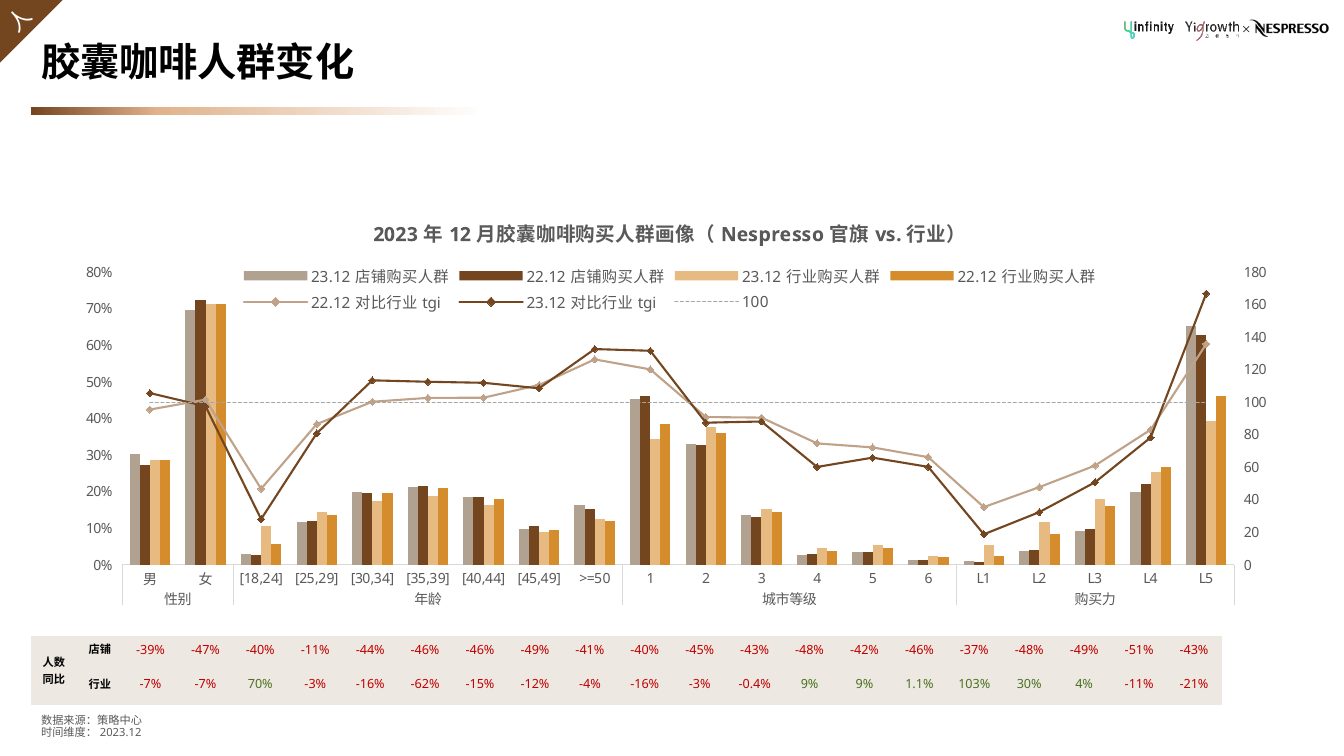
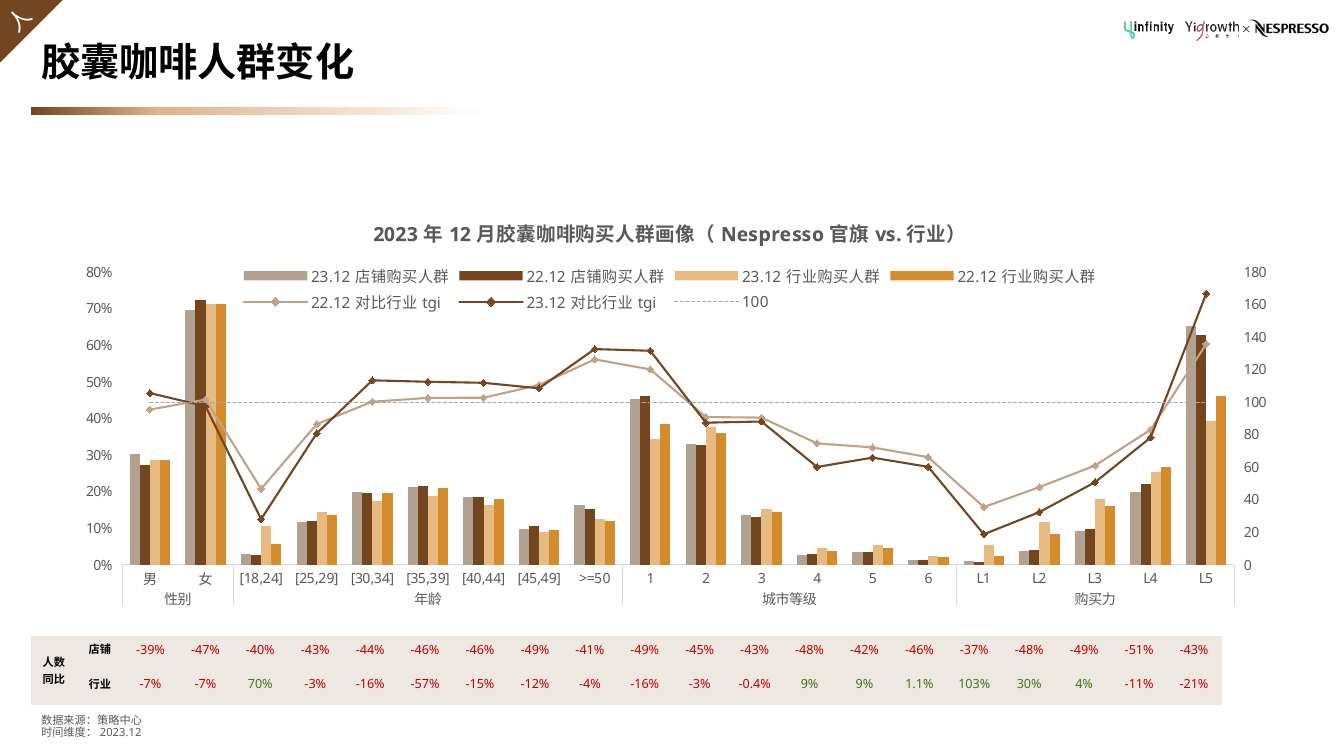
-40% -11%: -11% -> -43% (315, 650)
-41% -40%: -40% -> -49% (645, 650)
-62%: -62% -> -57% (425, 684)
